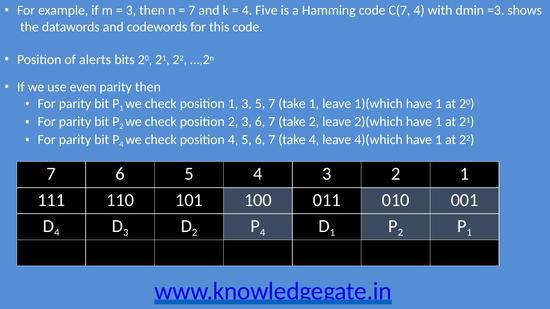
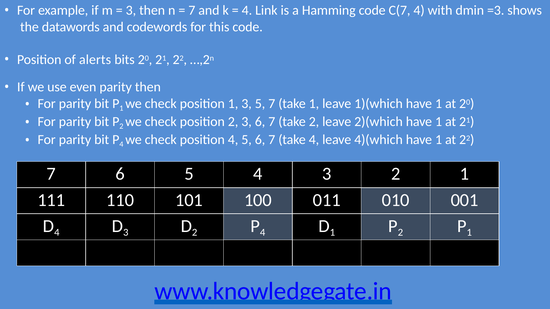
Five: Five -> Link (266, 10)
